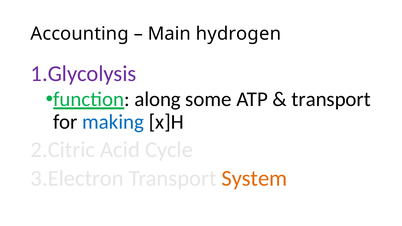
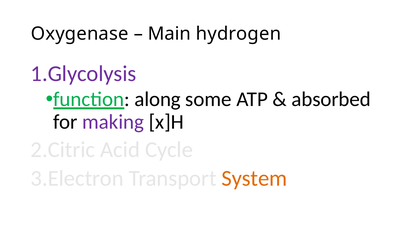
Accounting: Accounting -> Oxygenase (80, 34)
transport: transport -> absorbed (331, 99)
making colour: blue -> purple (113, 122)
